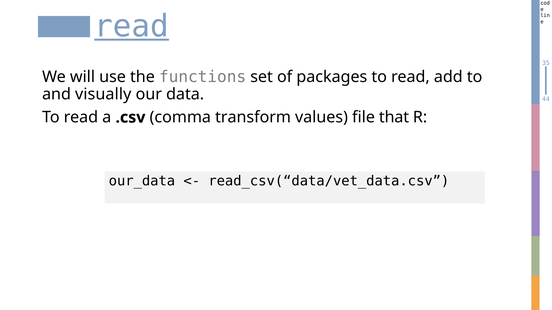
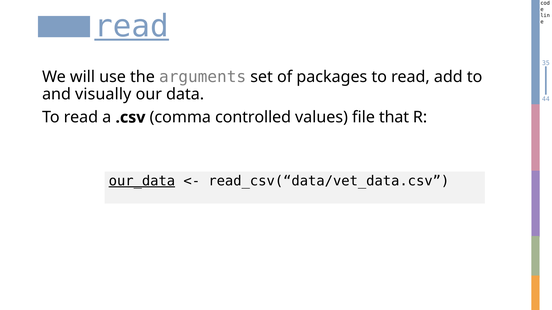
functions: functions -> arguments (203, 77)
transform: transform -> controlled (253, 118)
our_data underline: none -> present (142, 181)
